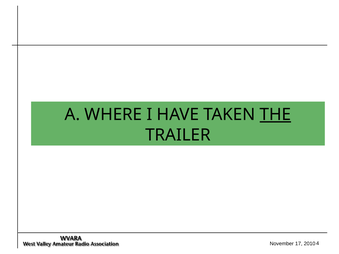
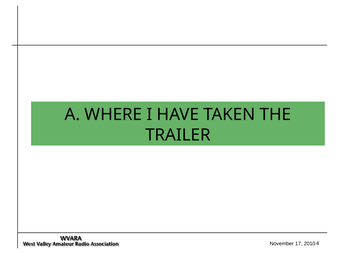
THE underline: present -> none (275, 115)
